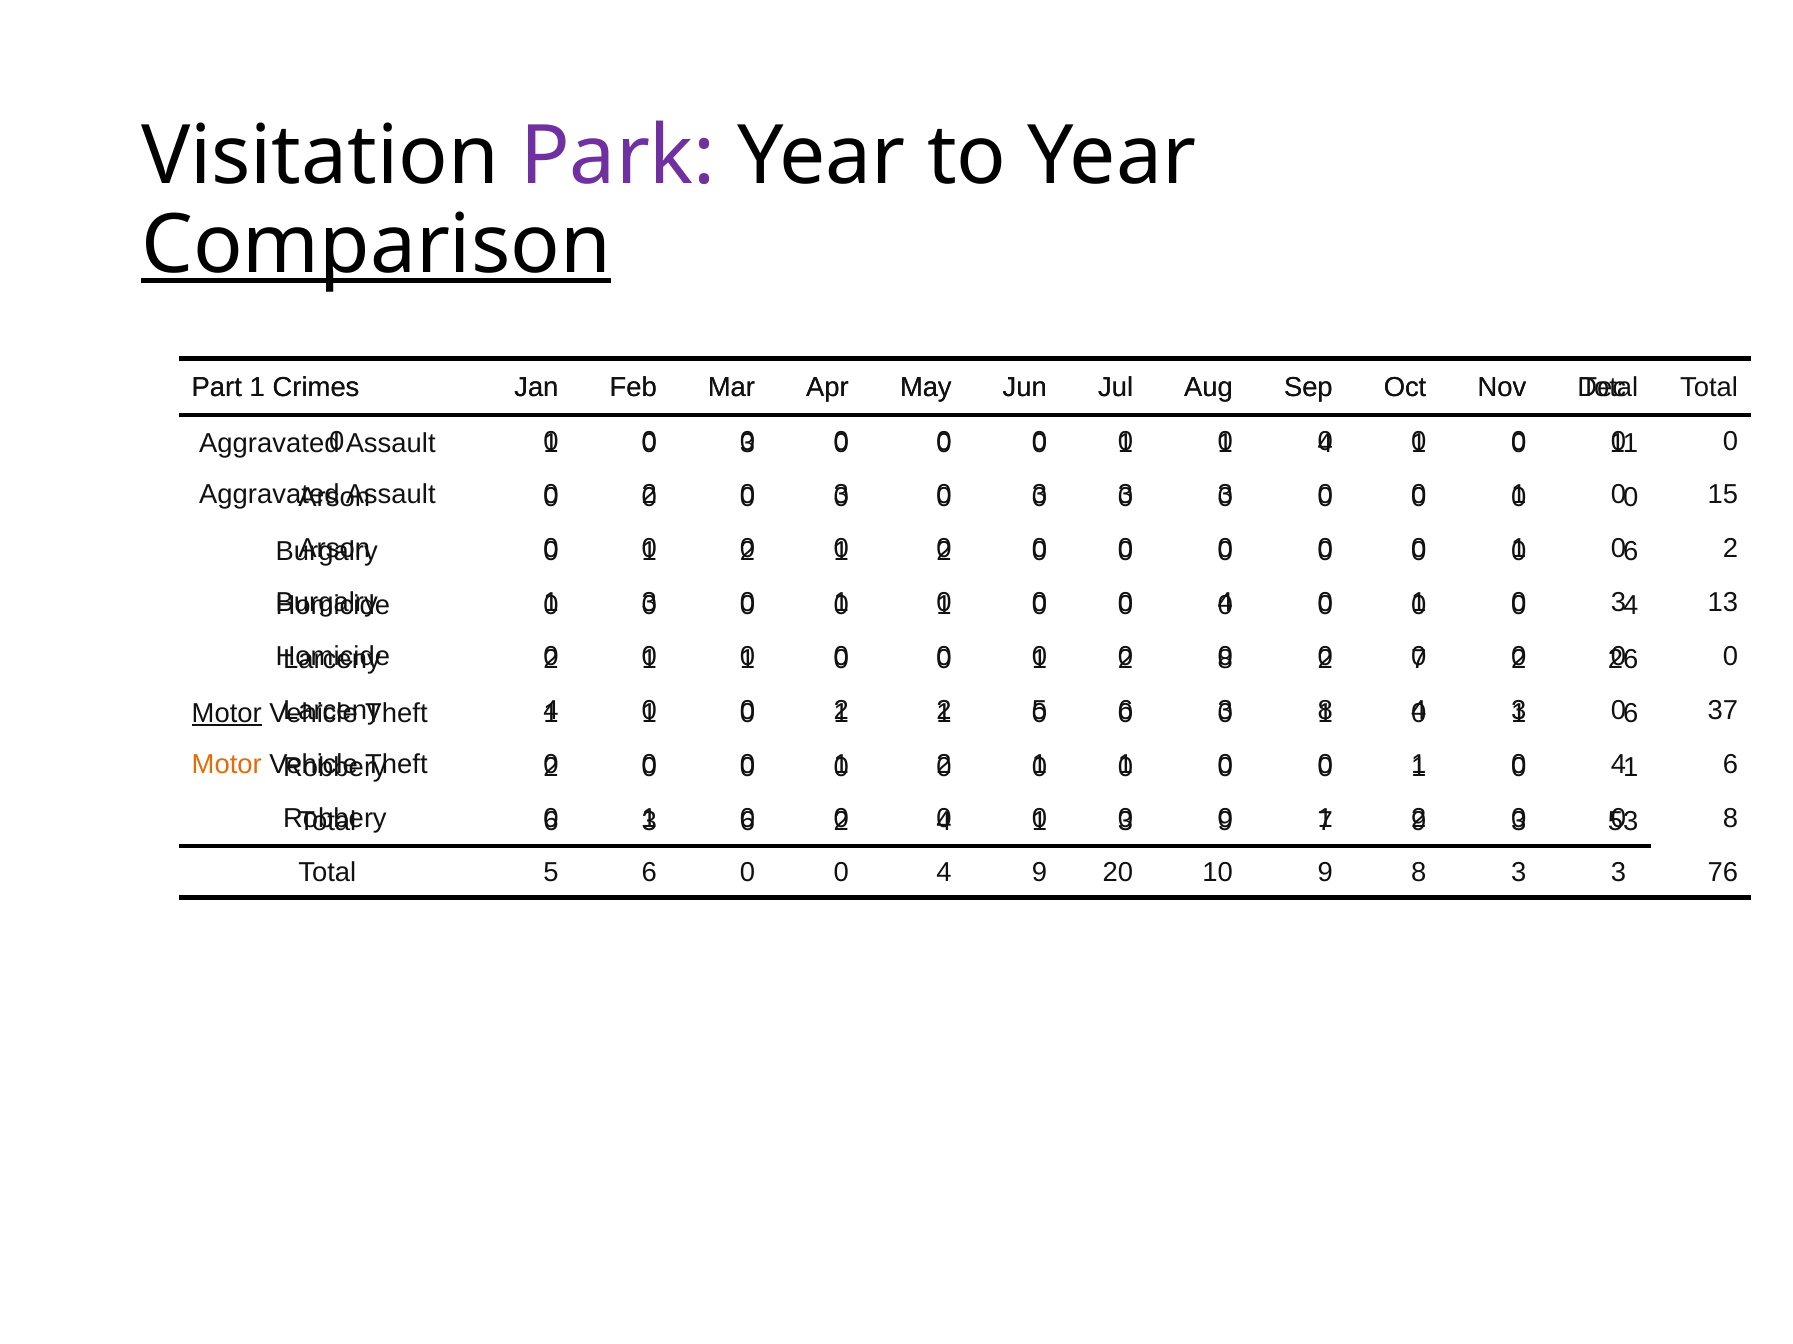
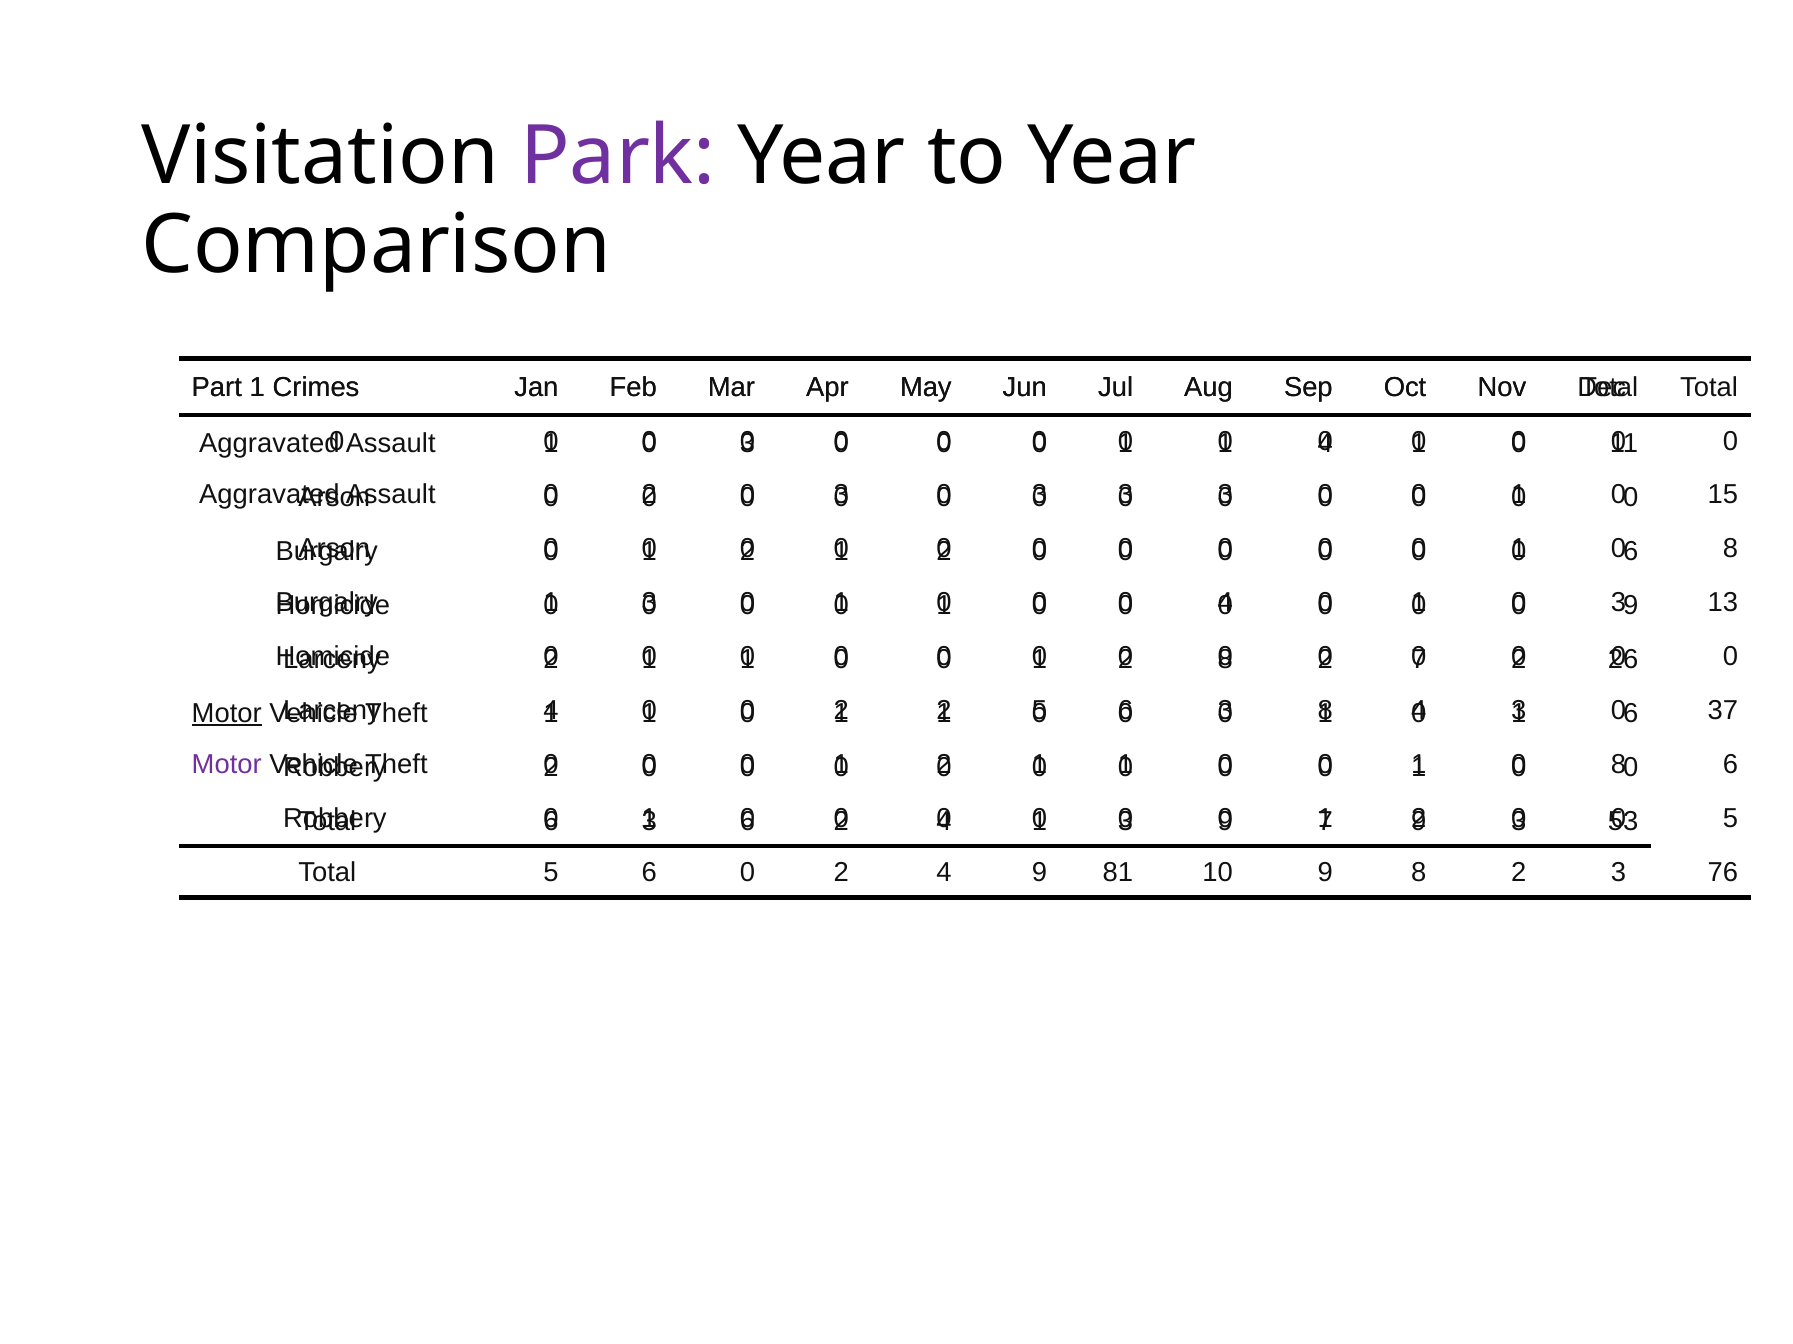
Comparison underline: present -> none (376, 245)
2: 2 -> 8 (1731, 549)
4: 4 -> 9 (1631, 606)
Motor colour: orange -> purple (227, 765)
4: 4 -> 8 (1618, 765)
1: 1 -> 0 (1631, 768)
8: 8 -> 5 (1731, 819)
6 0 0: 0 -> 2 (841, 873)
20: 20 -> 81 (1118, 873)
9 8 3: 3 -> 2 (1519, 873)
